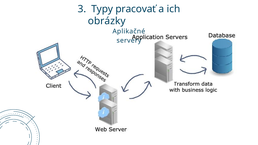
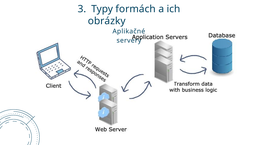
pracovať: pracovať -> formách (136, 9)
